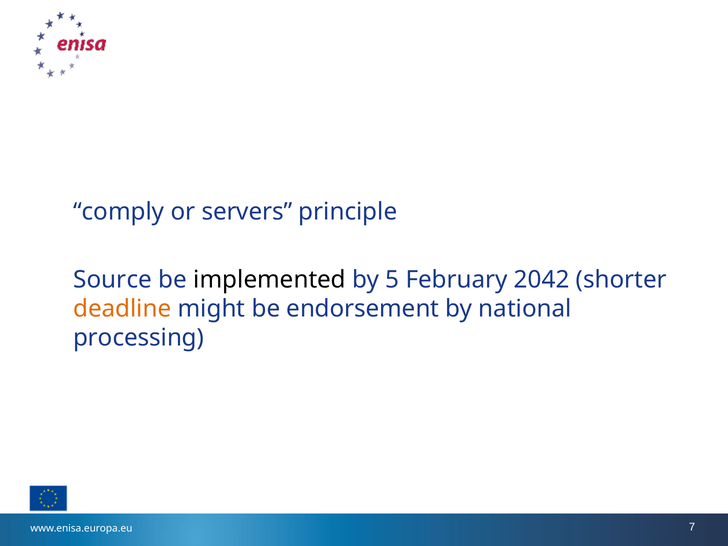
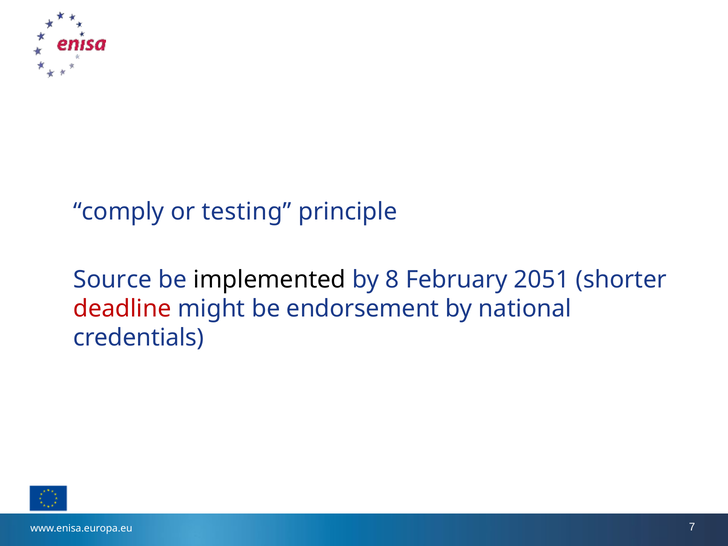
servers: servers -> testing (247, 212)
5: 5 -> 8 (392, 280)
2042: 2042 -> 2051 (542, 280)
deadline colour: orange -> red (122, 309)
processing: processing -> credentials (139, 338)
